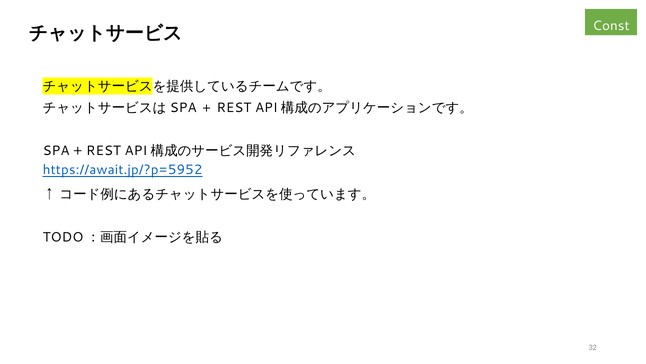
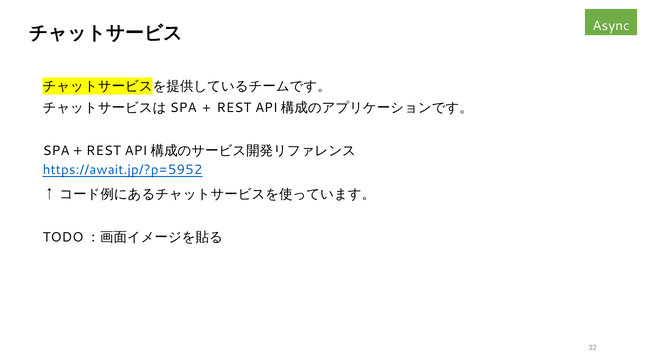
Const: Const -> Async (611, 26)
